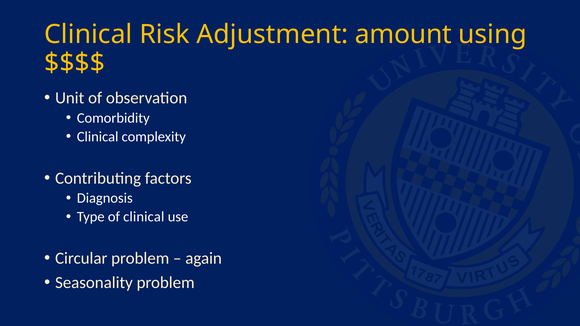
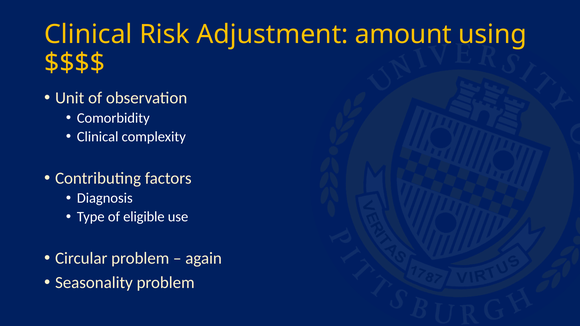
of clinical: clinical -> eligible (144, 217)
